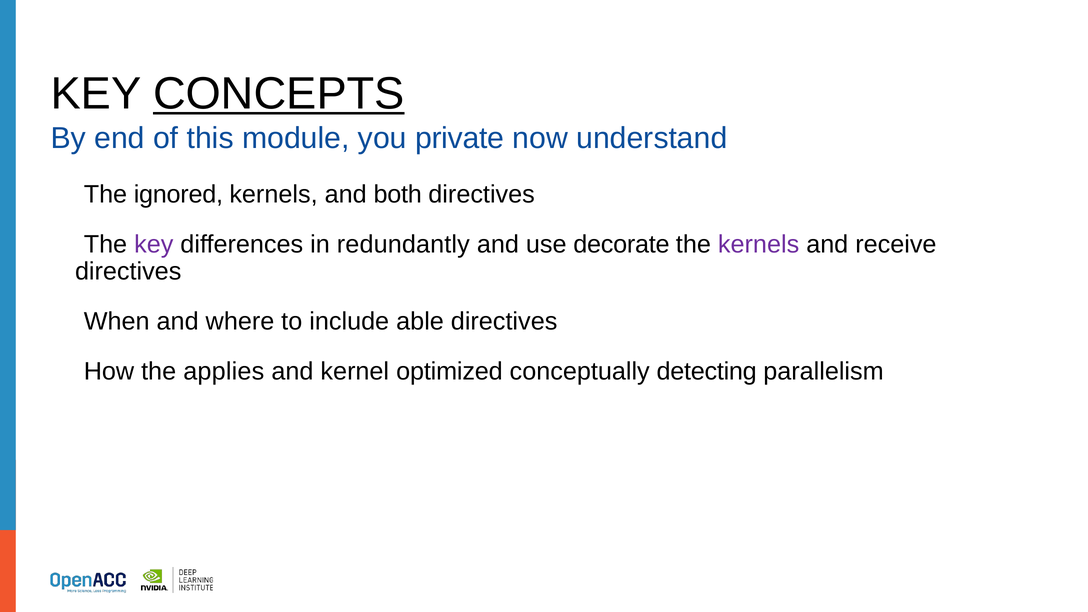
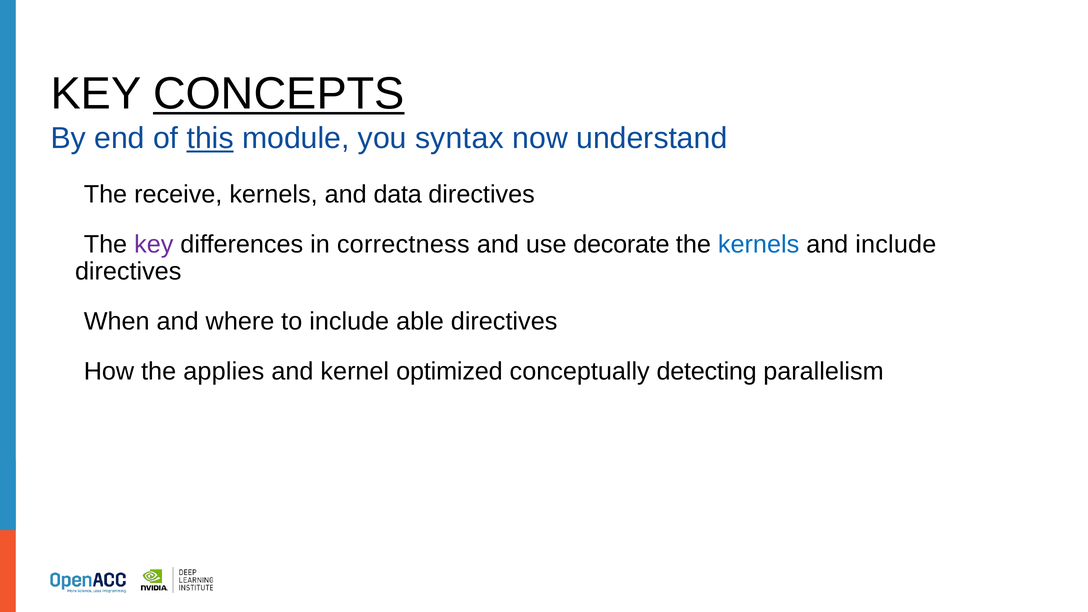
this underline: none -> present (210, 138)
private: private -> syntax (459, 138)
ignored: ignored -> receive (178, 194)
both: both -> data (398, 194)
redundantly: redundantly -> correctness (403, 244)
kernels colour: purple -> blue (759, 244)
and receive: receive -> include (896, 244)
